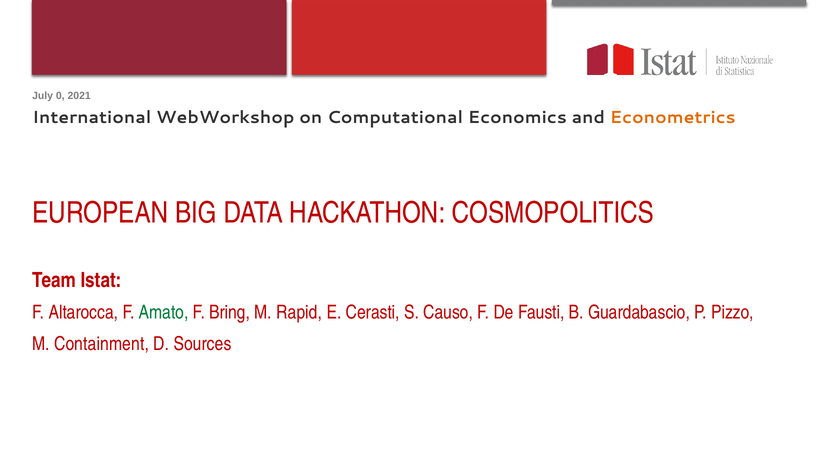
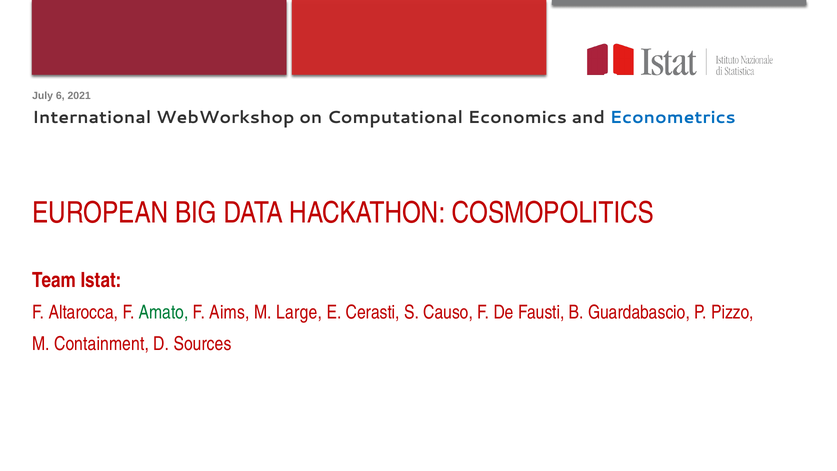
0: 0 -> 6 (60, 96)
Econometrics colour: orange -> blue (673, 118)
Bring: Bring -> Aims (230, 312)
Rapid: Rapid -> Large (299, 312)
